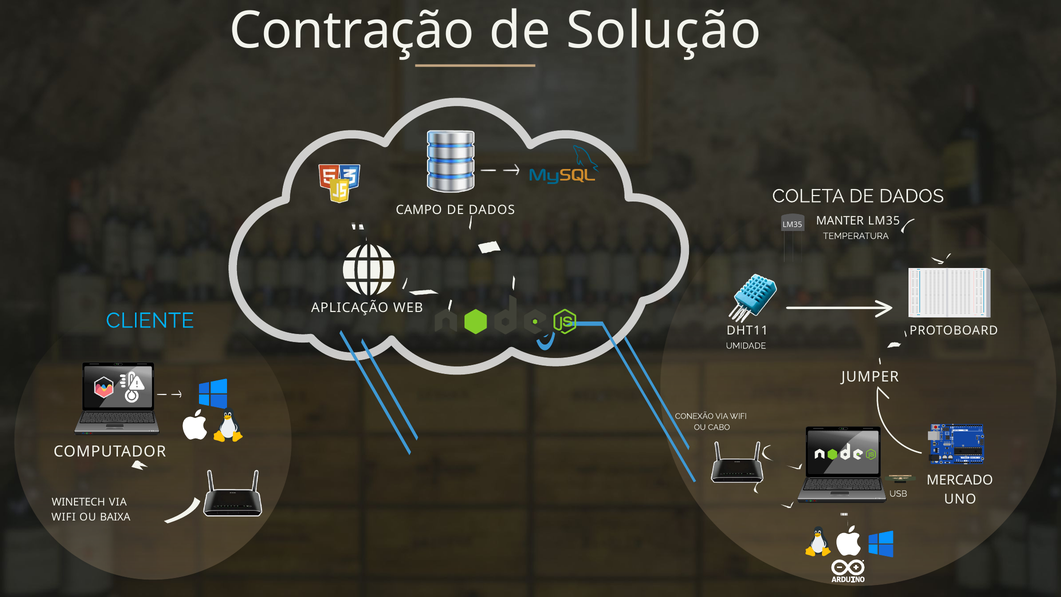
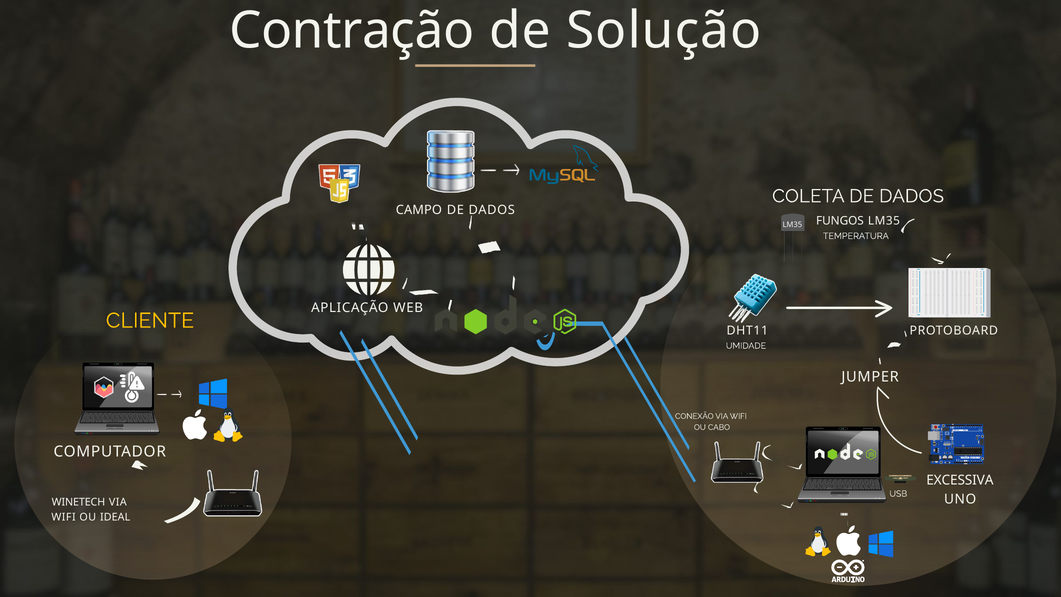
MANTER: MANTER -> FUNGOS (840, 221)
CLIENTE colour: light blue -> yellow (150, 321)
MERCADO: MERCADO -> EXCESSIVA (960, 480)
BAIXA: BAIXA -> IDEAL (115, 517)
